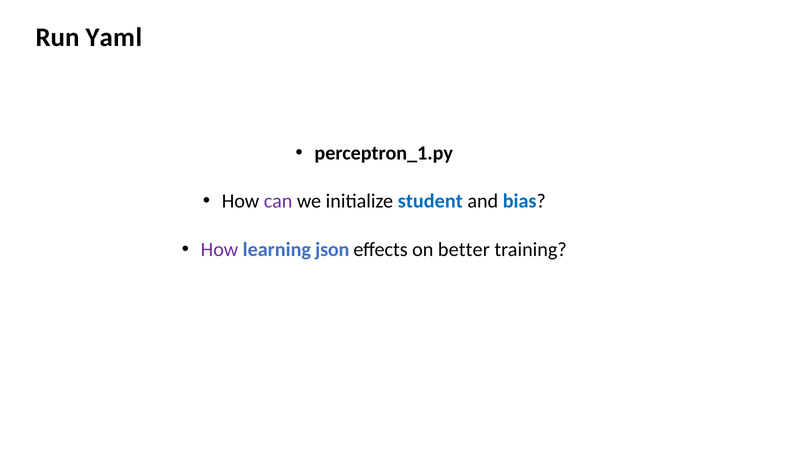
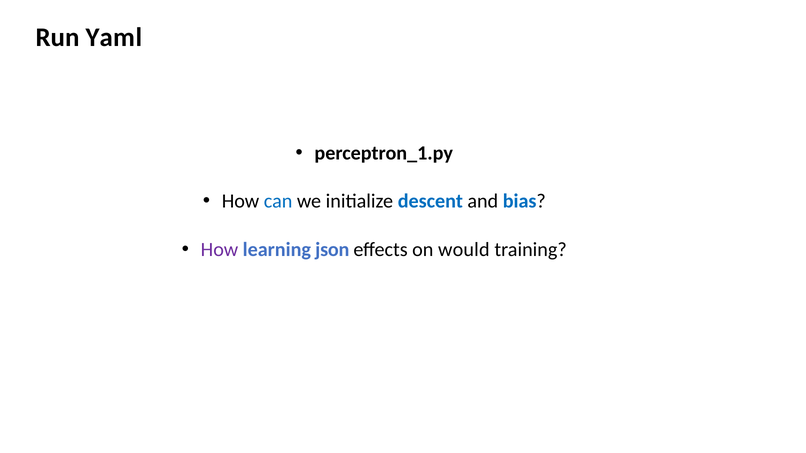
can colour: purple -> blue (278, 201)
student: student -> descent (430, 201)
better: better -> would (464, 250)
